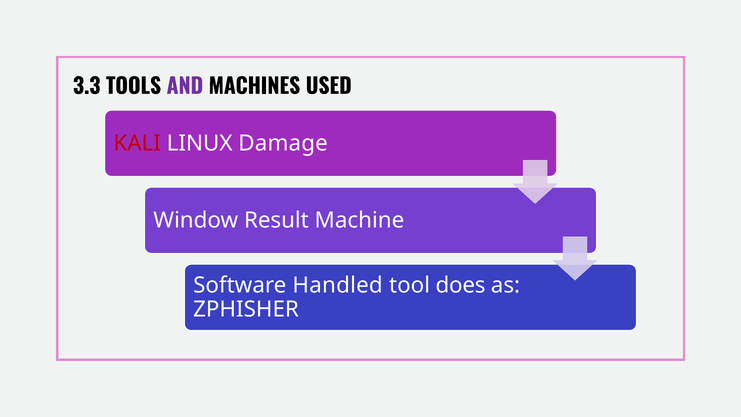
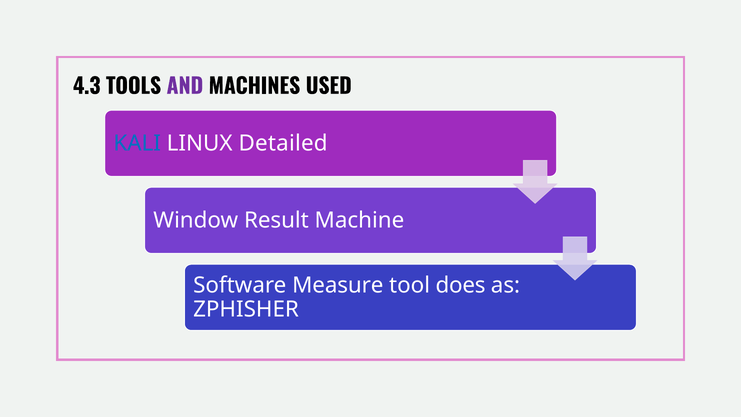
3.3: 3.3 -> 4.3 (87, 87)
KALI colour: red -> blue (137, 143)
Damage: Damage -> Detailed (283, 143)
Handled: Handled -> Measure (338, 285)
